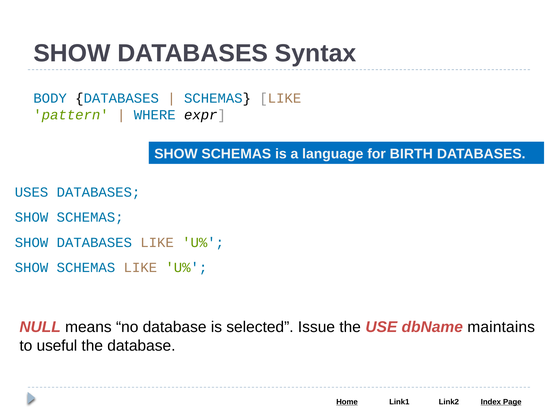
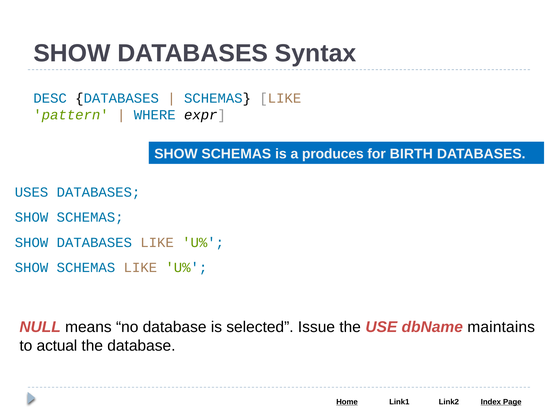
BODY: BODY -> DESC (50, 98)
language: language -> produces (333, 154)
useful: useful -> actual (57, 346)
